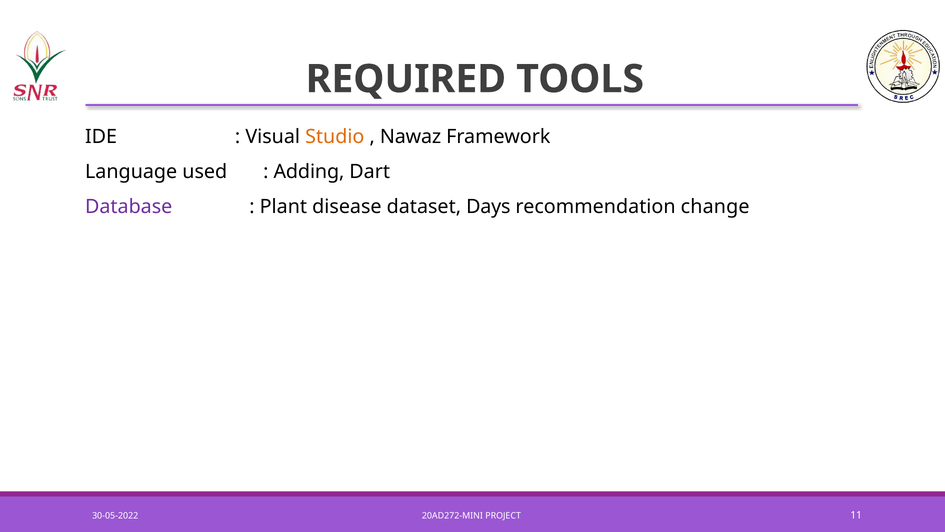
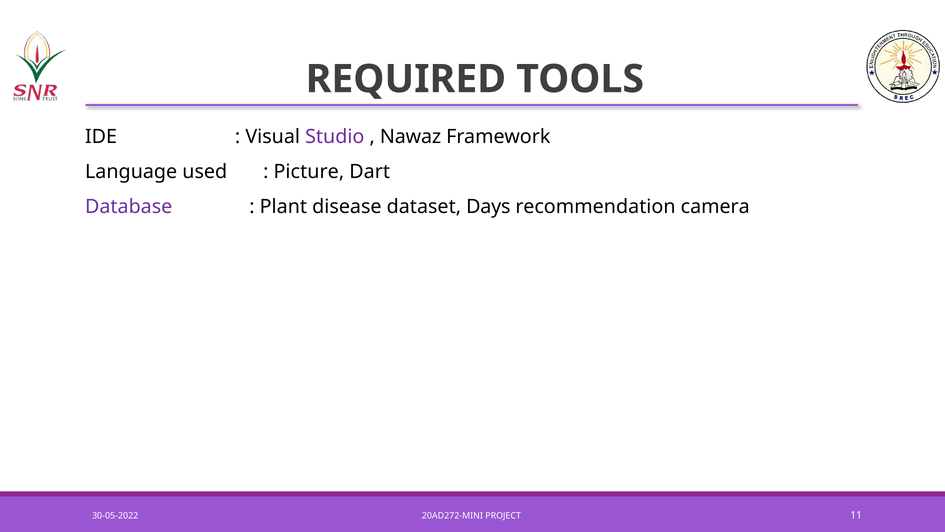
Studio colour: orange -> purple (335, 137)
Adding: Adding -> Picture (309, 172)
change: change -> camera (715, 207)
